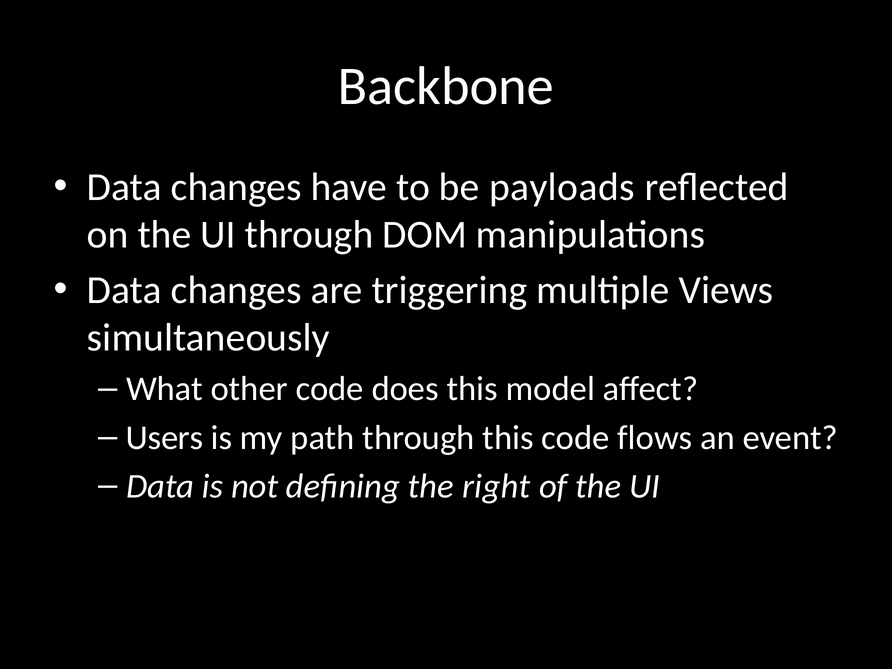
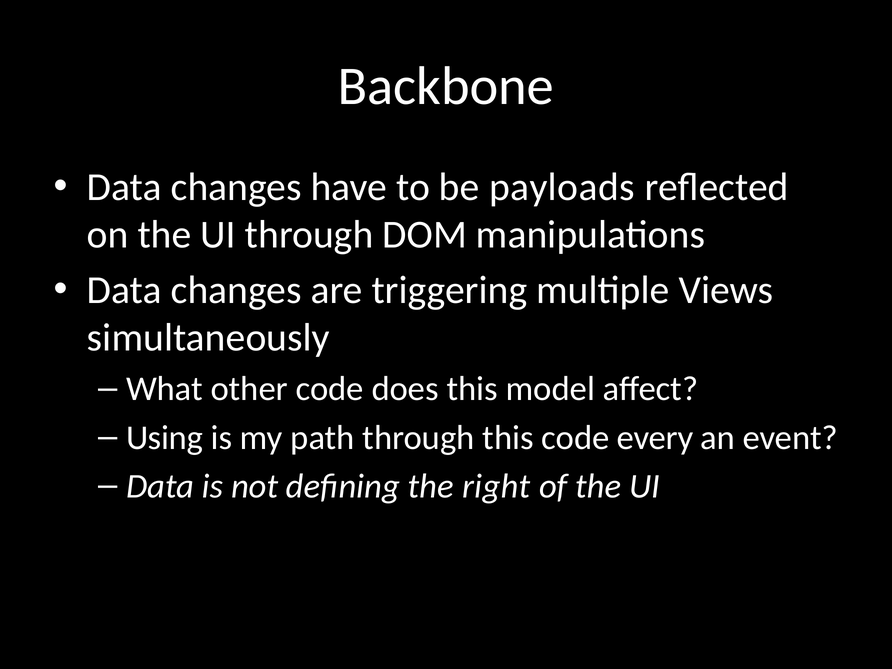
Users: Users -> Using (165, 438)
flows: flows -> every (655, 438)
